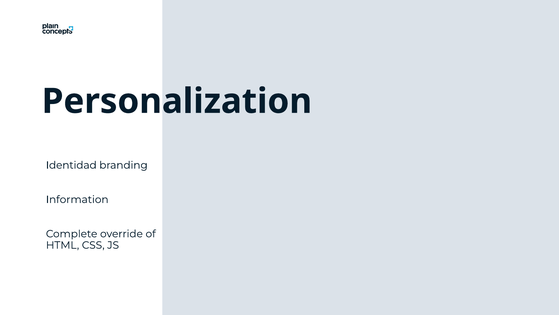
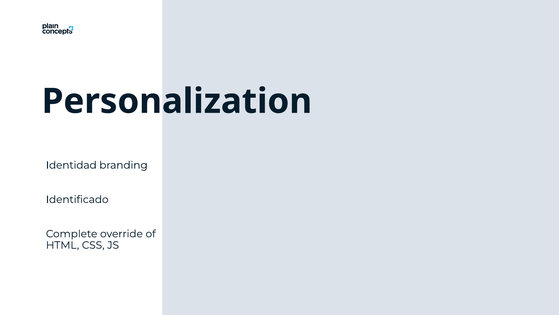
Information: Information -> Identificado (77, 199)
